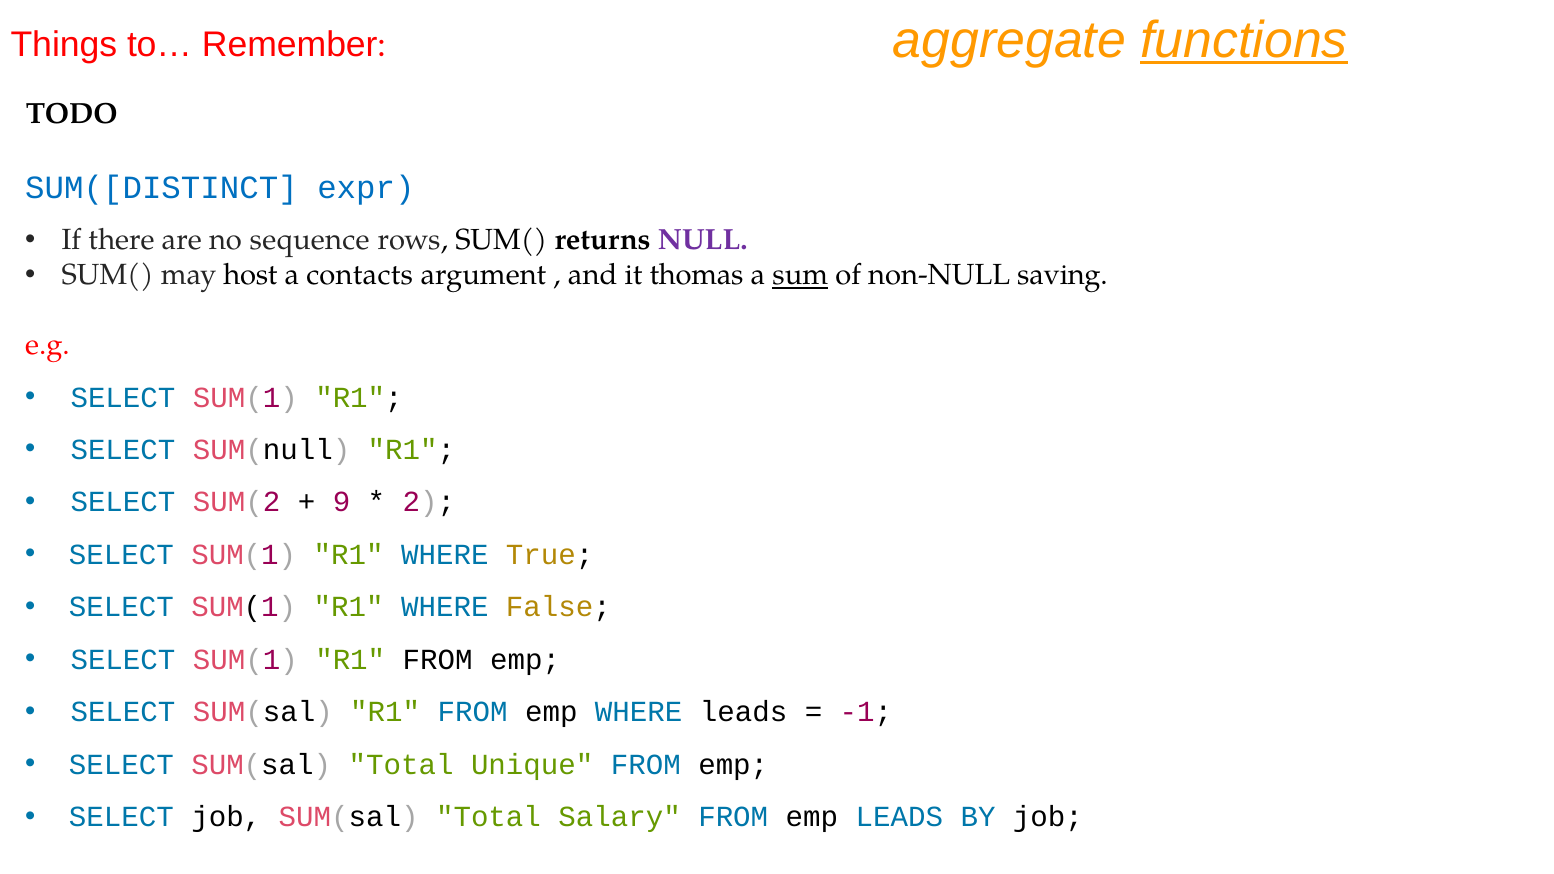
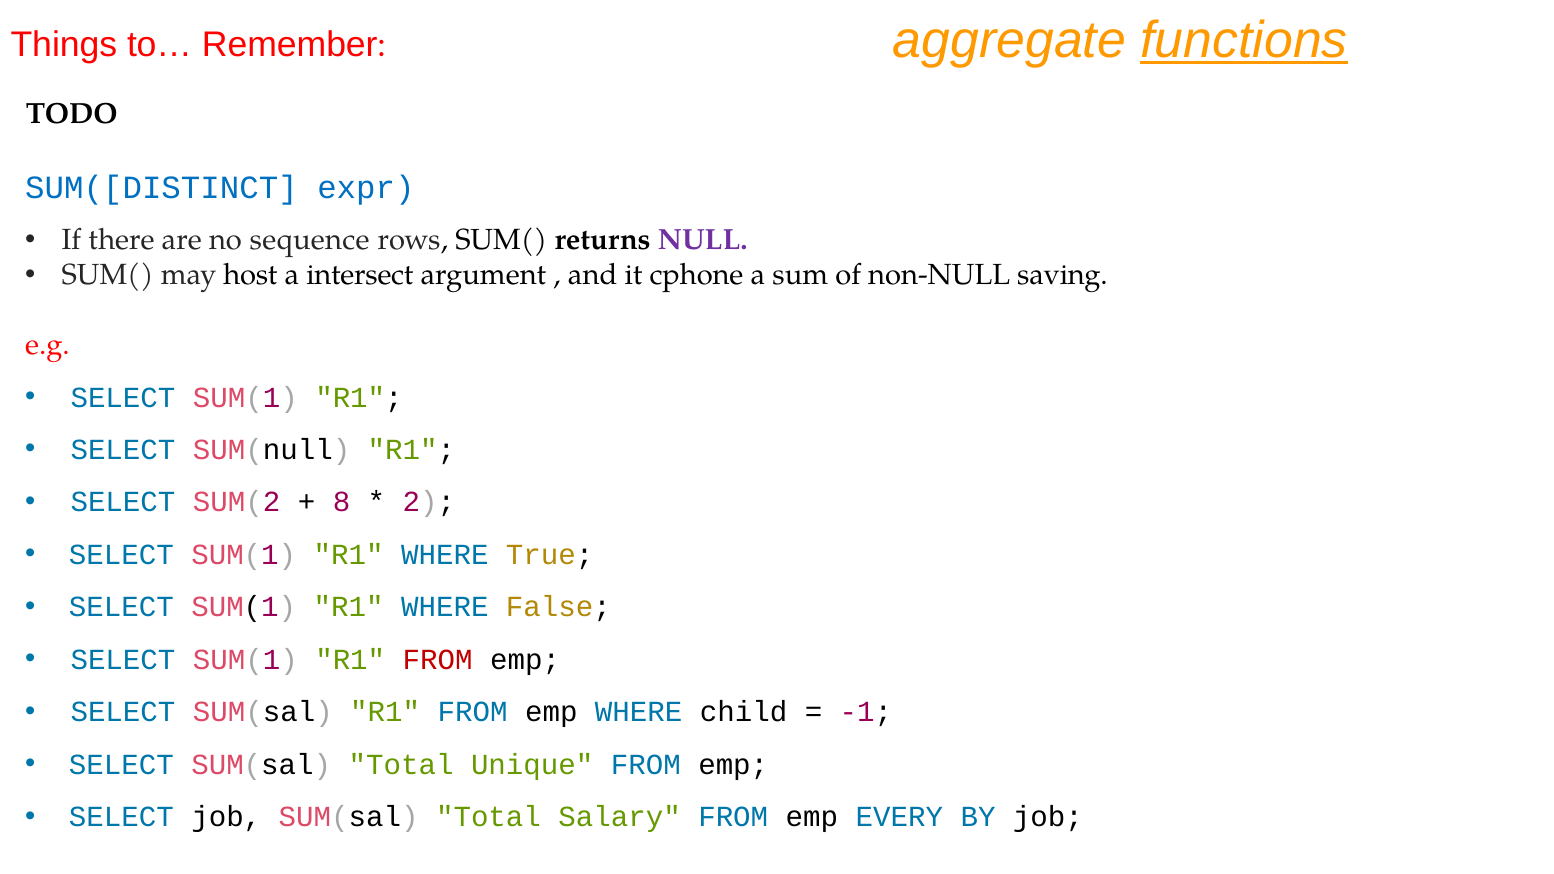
contacts: contacts -> intersect (360, 275)
thomas: thomas -> cphone (697, 275)
sum underline: present -> none (800, 275)
9: 9 -> 8 (342, 502)
FROM colour: black -> red (438, 660)
WHERE leads: leads -> child (744, 712)
emp LEADS: LEADS -> EVERY (899, 817)
